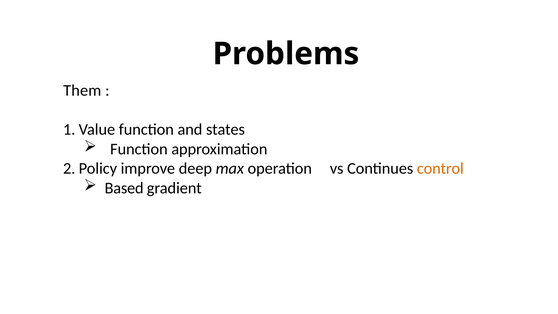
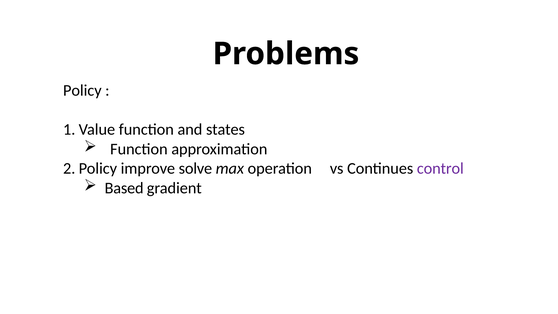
Them: Them -> Policy (82, 90)
deep: deep -> solve (195, 168)
control colour: orange -> purple (440, 168)
